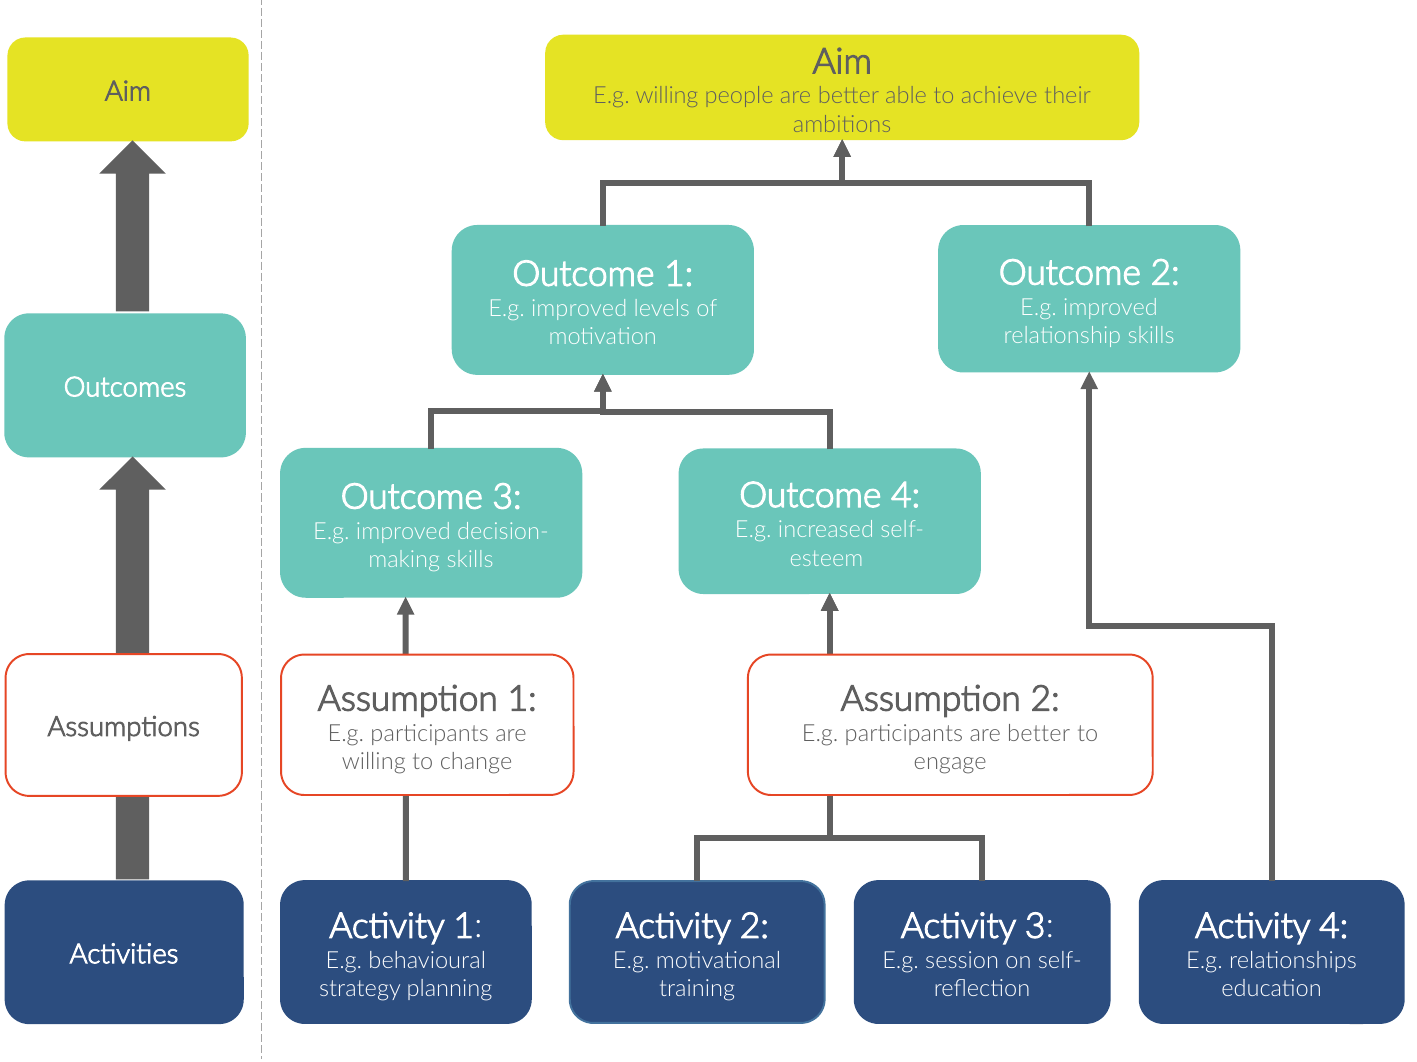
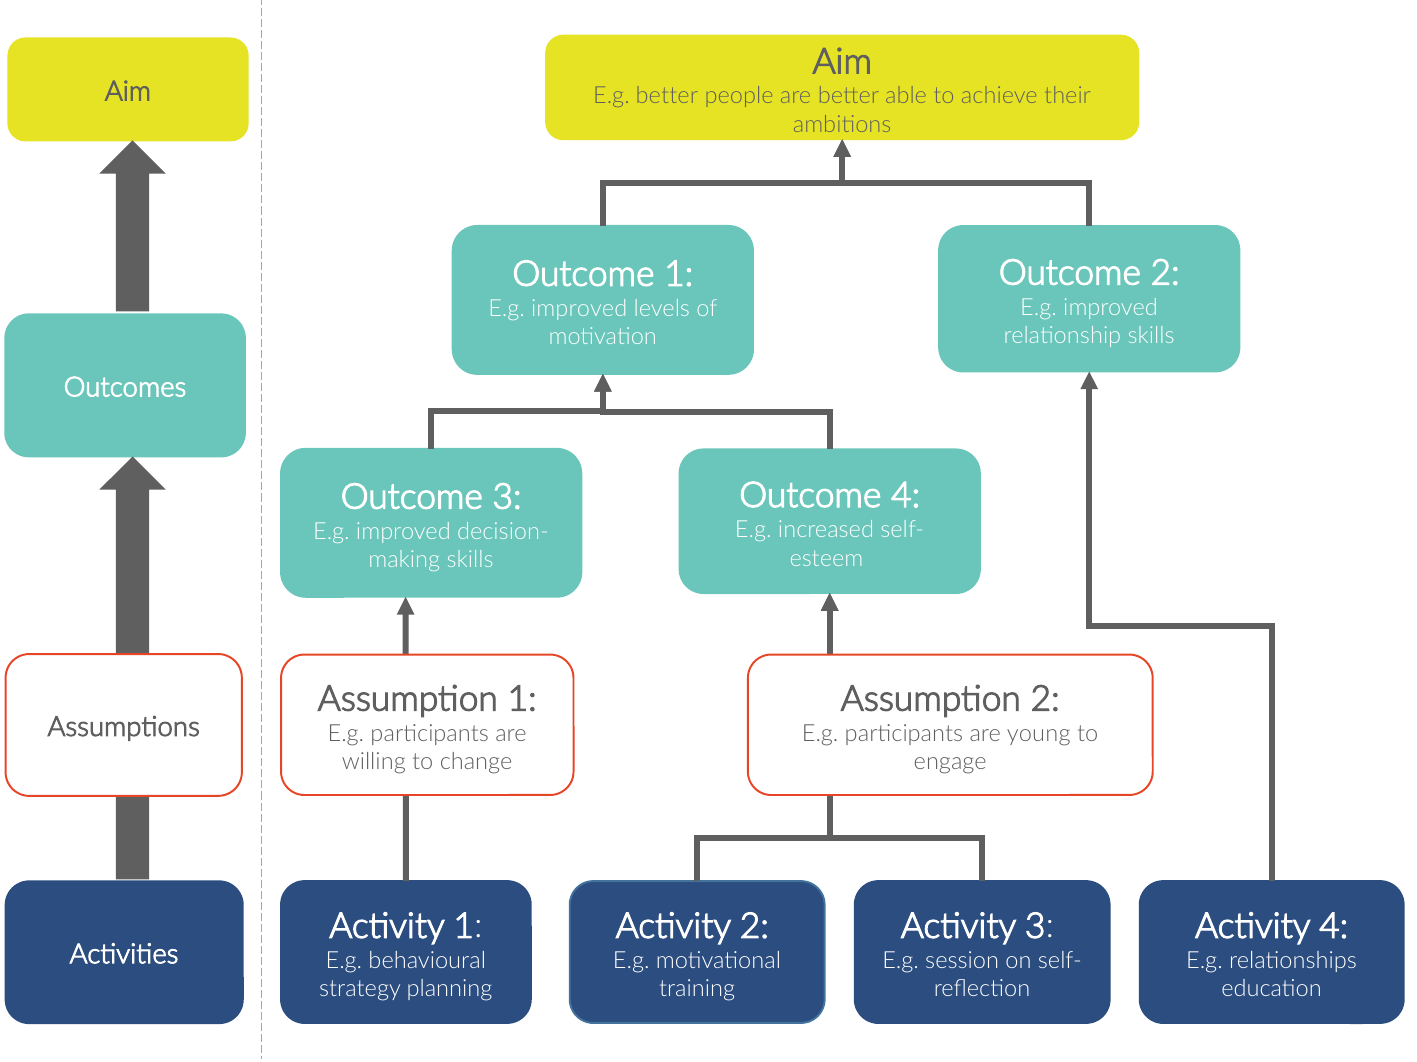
E.g willing: willing -> better (667, 96)
participants are better: better -> young (1039, 734)
